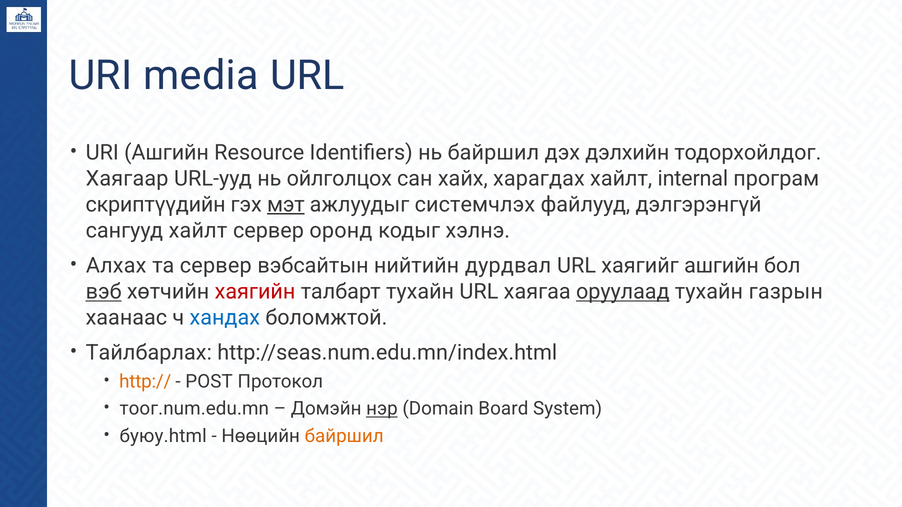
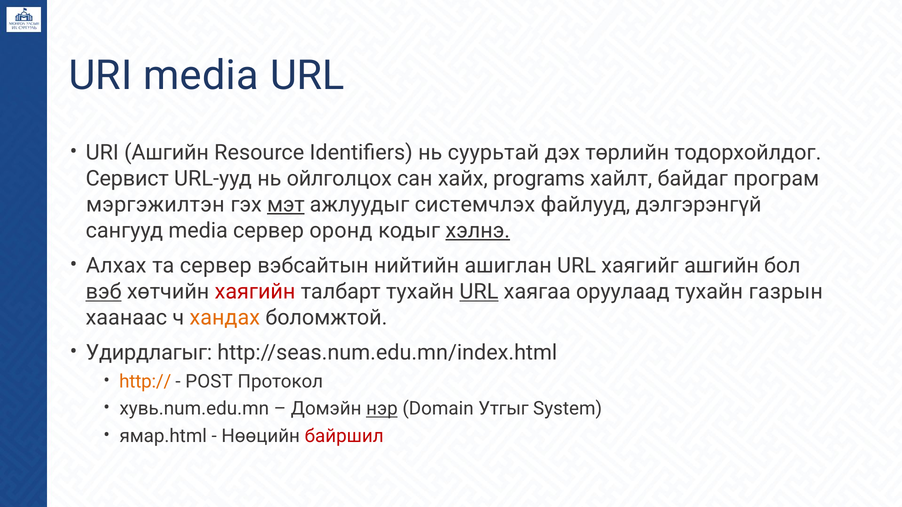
нь байршил: байршил -> суурьтай (493, 153)
дэлхийн: дэлхийн -> төрлийн (627, 153)
Хаягаар: Хаягаар -> Сервист (127, 179)
харагдах: харагдах -> programs (539, 179)
internal: internal -> байдаг (693, 179)
скриптүүдийн: скриптүүдийн -> мэргэжилтэн (155, 205)
сангууд хайлт: хайлт -> media (198, 231)
хэлнэ underline: none -> present (478, 231)
дурдвал: дурдвал -> ашиглан (508, 266)
URL underline: none -> present (479, 292)
оруулаад underline: present -> none (623, 292)
хандах colour: blue -> orange (225, 318)
Тайлбарлах: Тайлбарлах -> Удирдлагыг (149, 353)
тоог.num.edu.mn: тоог.num.edu.mn -> хувь.num.edu.mn (194, 409)
Board: Board -> Утгыг (503, 409)
буюу.html: буюу.html -> ямар.html (163, 436)
байршил colour: orange -> red (344, 436)
